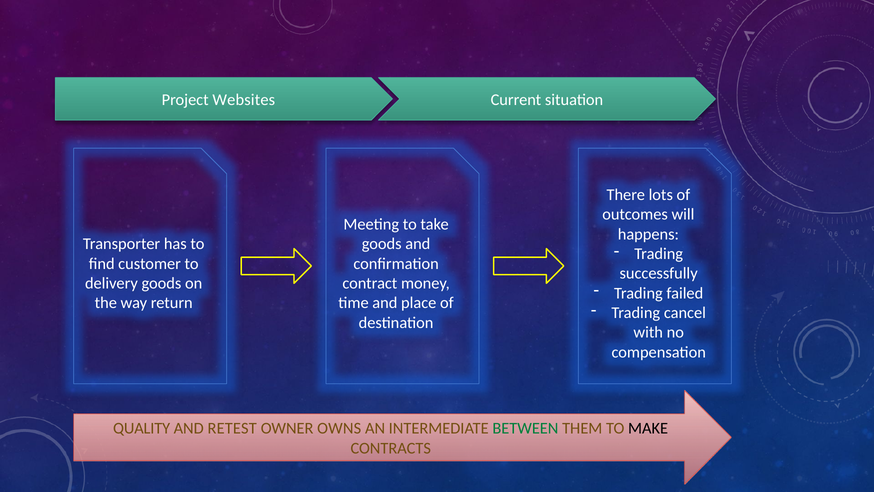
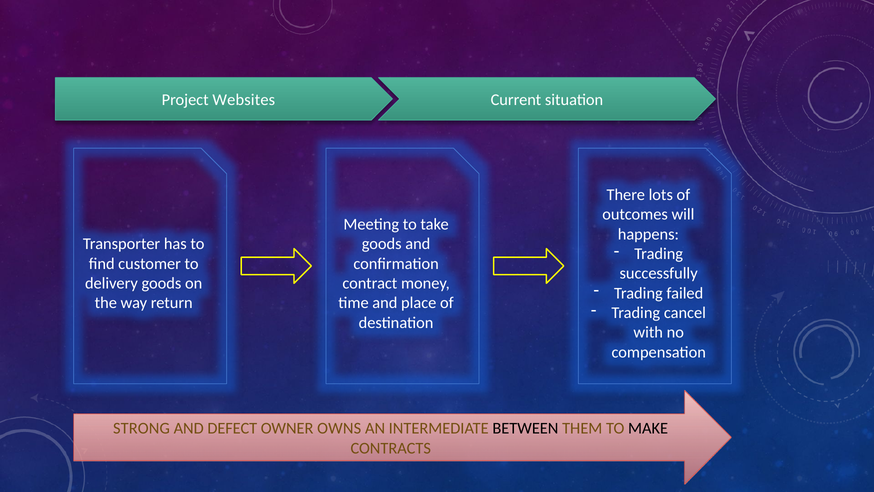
QUALITY: QUALITY -> STRONG (141, 428)
RETEST: RETEST -> DEFECT (232, 428)
BETWEEN colour: green -> black (525, 428)
